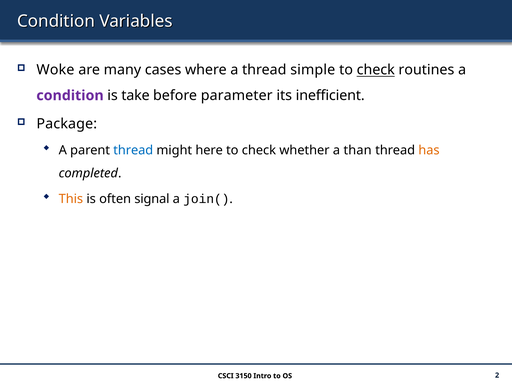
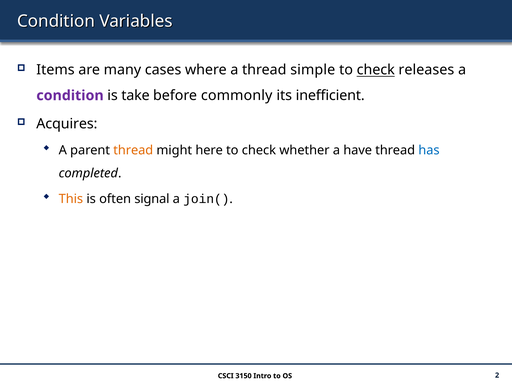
Woke: Woke -> Items (55, 70)
routines: routines -> releases (426, 70)
parameter: parameter -> commonly (237, 96)
Package: Package -> Acquires (67, 124)
thread colour: blue -> orange (133, 150)
than: than -> have (358, 150)
has colour: orange -> blue (429, 150)
